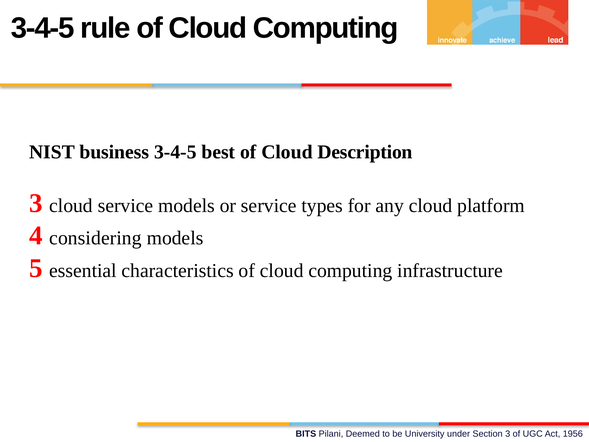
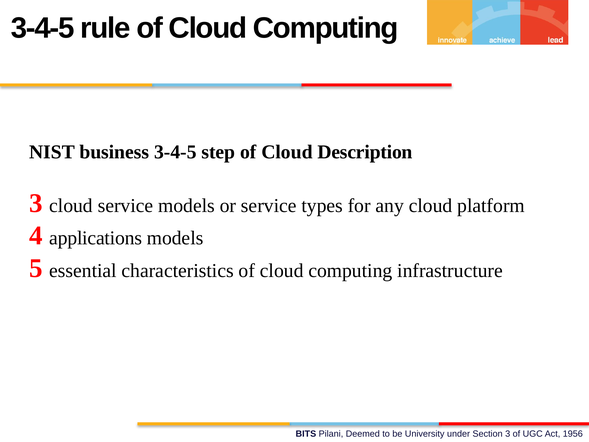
best: best -> step (218, 152)
considering: considering -> applications (96, 238)
